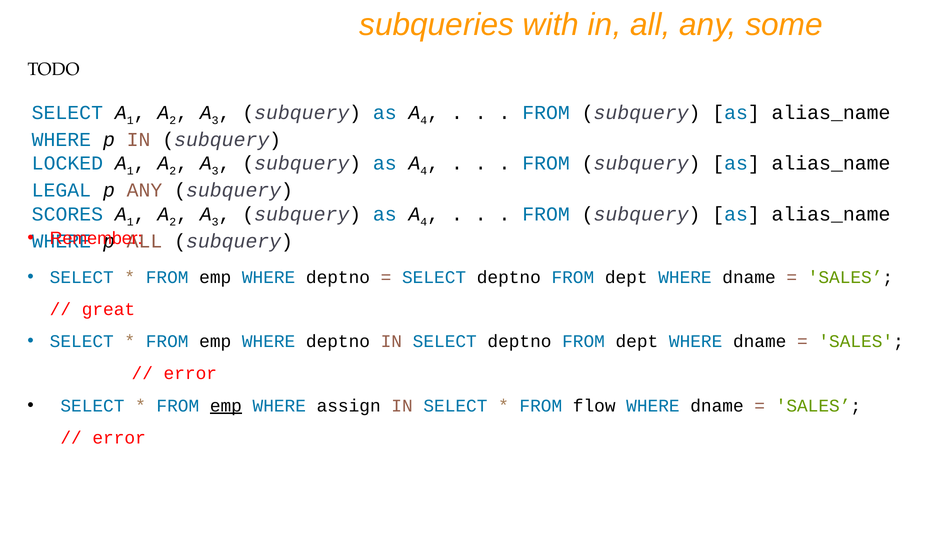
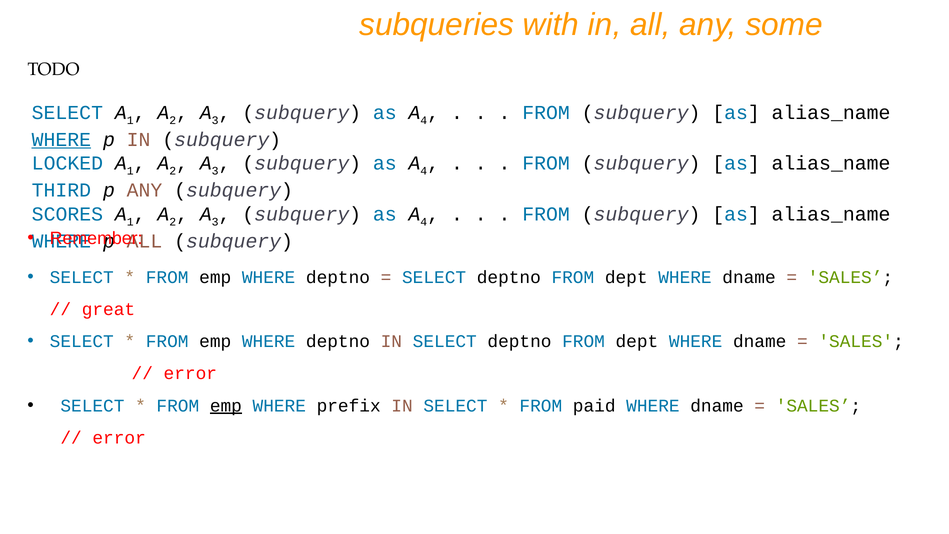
WHERE underline: none -> present (61, 140)
LEGAL: LEGAL -> THIRD (61, 190)
assign: assign -> prefix (349, 405)
flow: flow -> paid (594, 405)
